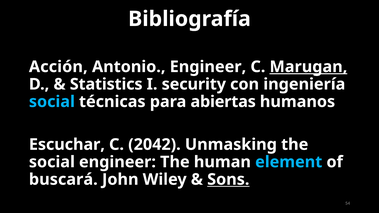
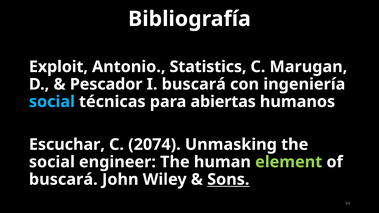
Acción: Acción -> Exploit (58, 67)
Antonio Engineer: Engineer -> Statistics (208, 67)
Marugan underline: present -> none (308, 67)
Statistics: Statistics -> Pescador (106, 84)
I security: security -> buscará (194, 84)
2042: 2042 -> 2074 (154, 145)
element colour: light blue -> light green (289, 162)
